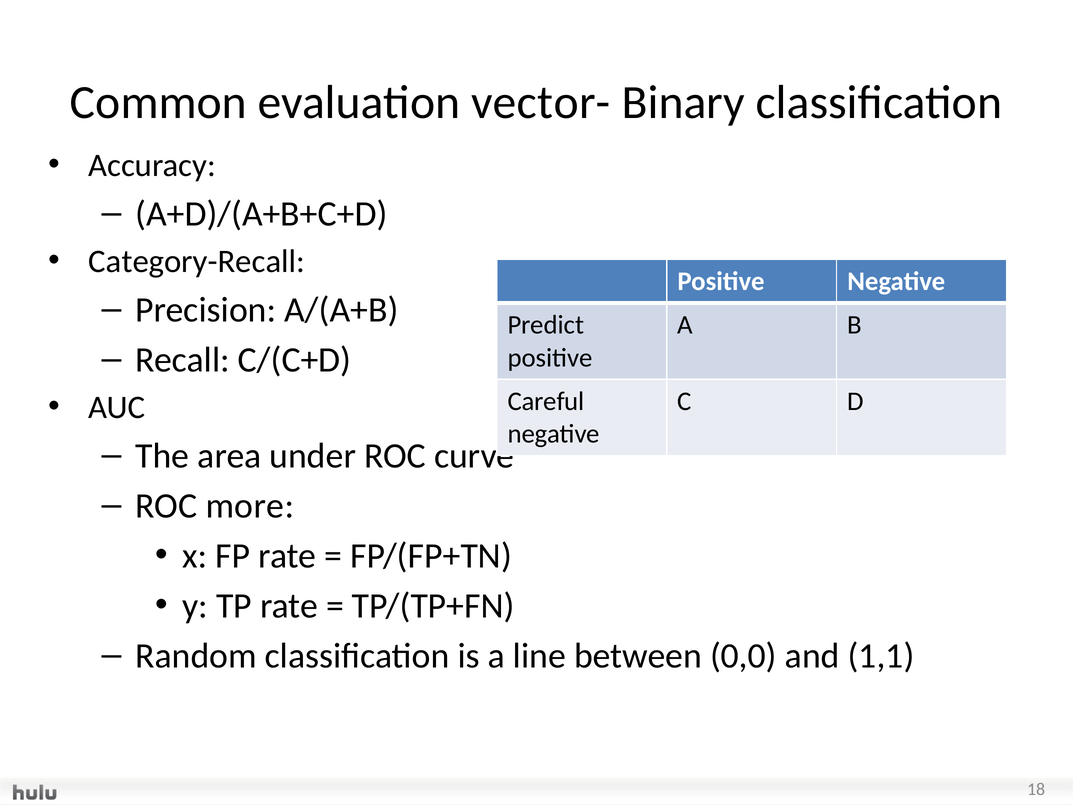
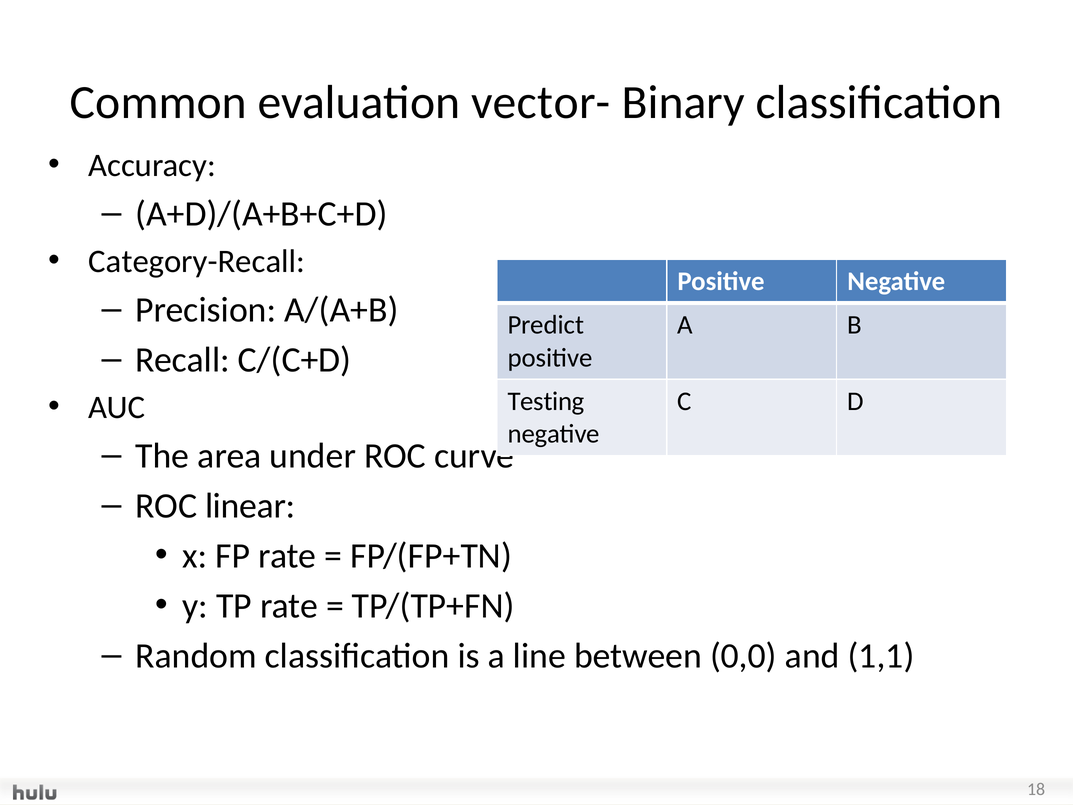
Careful: Careful -> Testing (546, 401)
more: more -> linear (250, 506)
